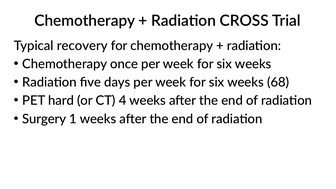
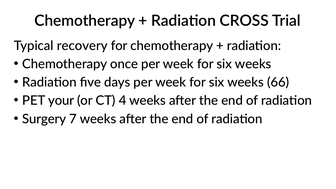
68: 68 -> 66 (278, 82)
hard: hard -> your (61, 101)
1: 1 -> 7 (73, 119)
